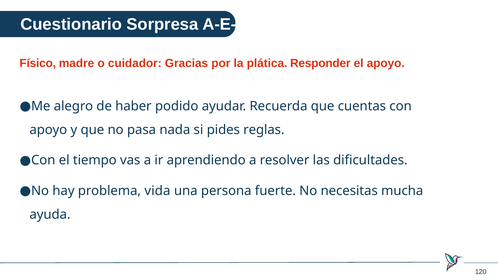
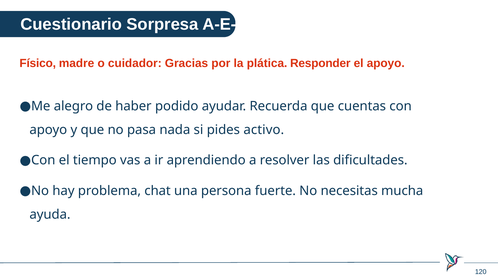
reglas: reglas -> activo (264, 130)
vida: vida -> chat (158, 191)
